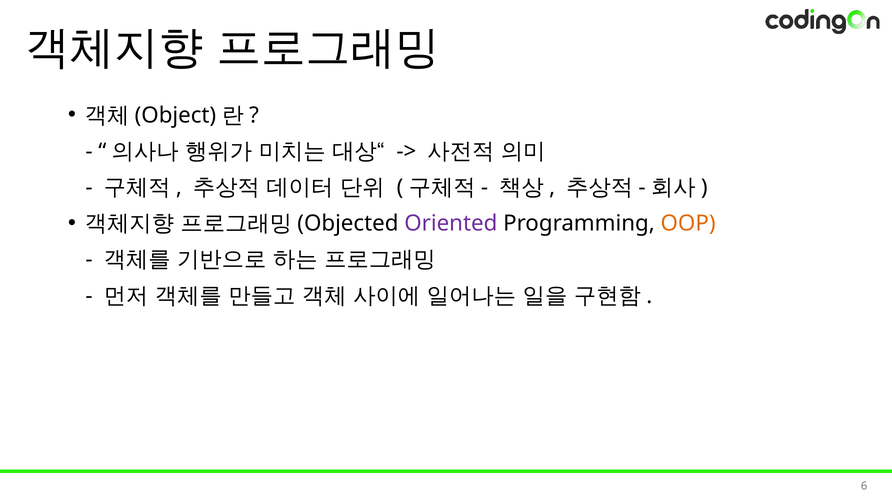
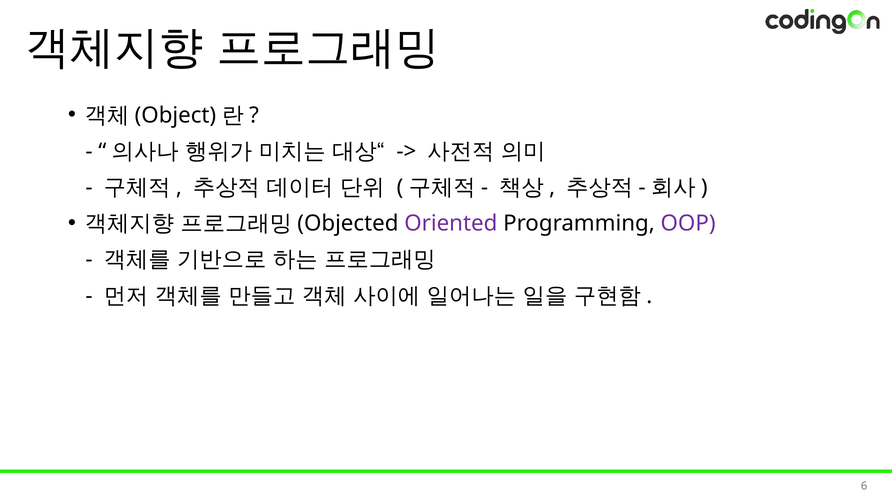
OOP colour: orange -> purple (688, 223)
